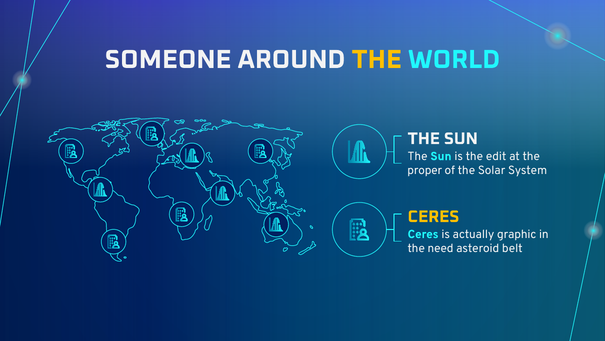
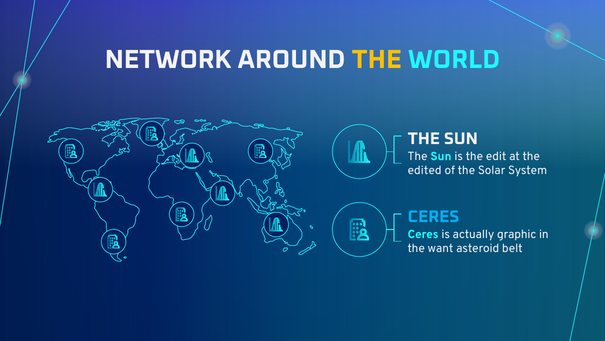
SOMEONE: SOMEONE -> NETWORK (168, 59)
proper: proper -> edited (425, 170)
CERES colour: yellow -> light blue (433, 216)
need: need -> want (441, 248)
